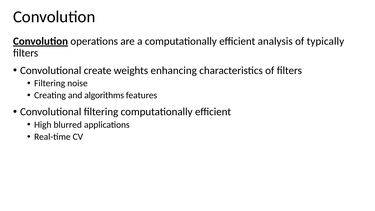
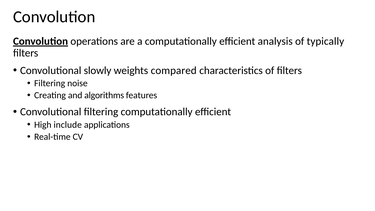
create: create -> slowly (98, 70)
enhancing: enhancing -> compared (174, 70)
blurred: blurred -> include (68, 125)
